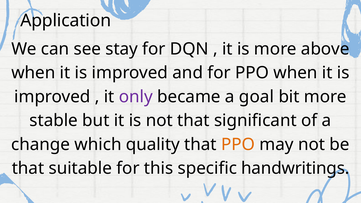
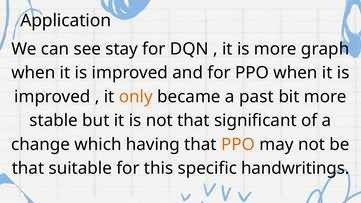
above: above -> graph (325, 49)
only colour: purple -> orange (136, 97)
goal: goal -> past (256, 97)
quality: quality -> having (153, 144)
